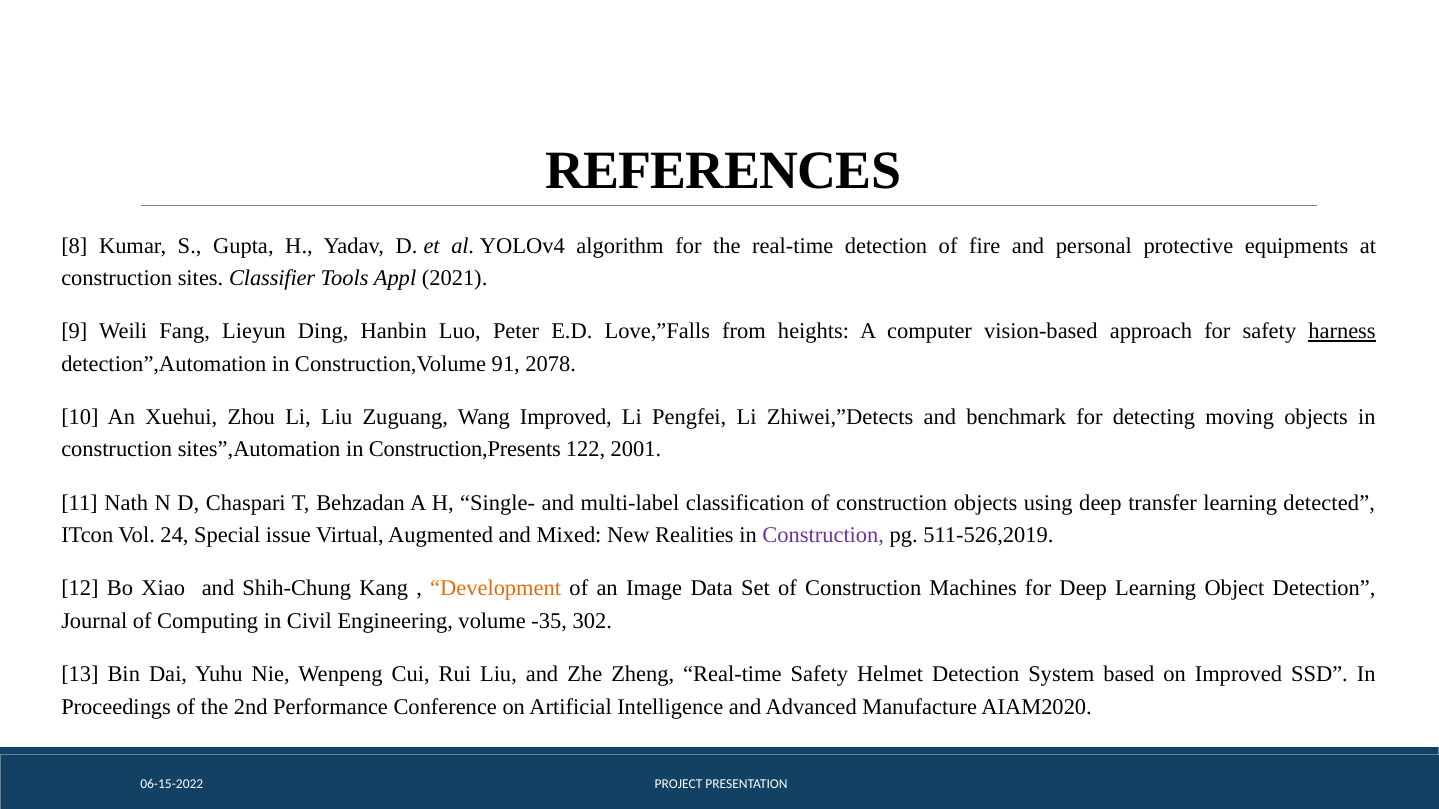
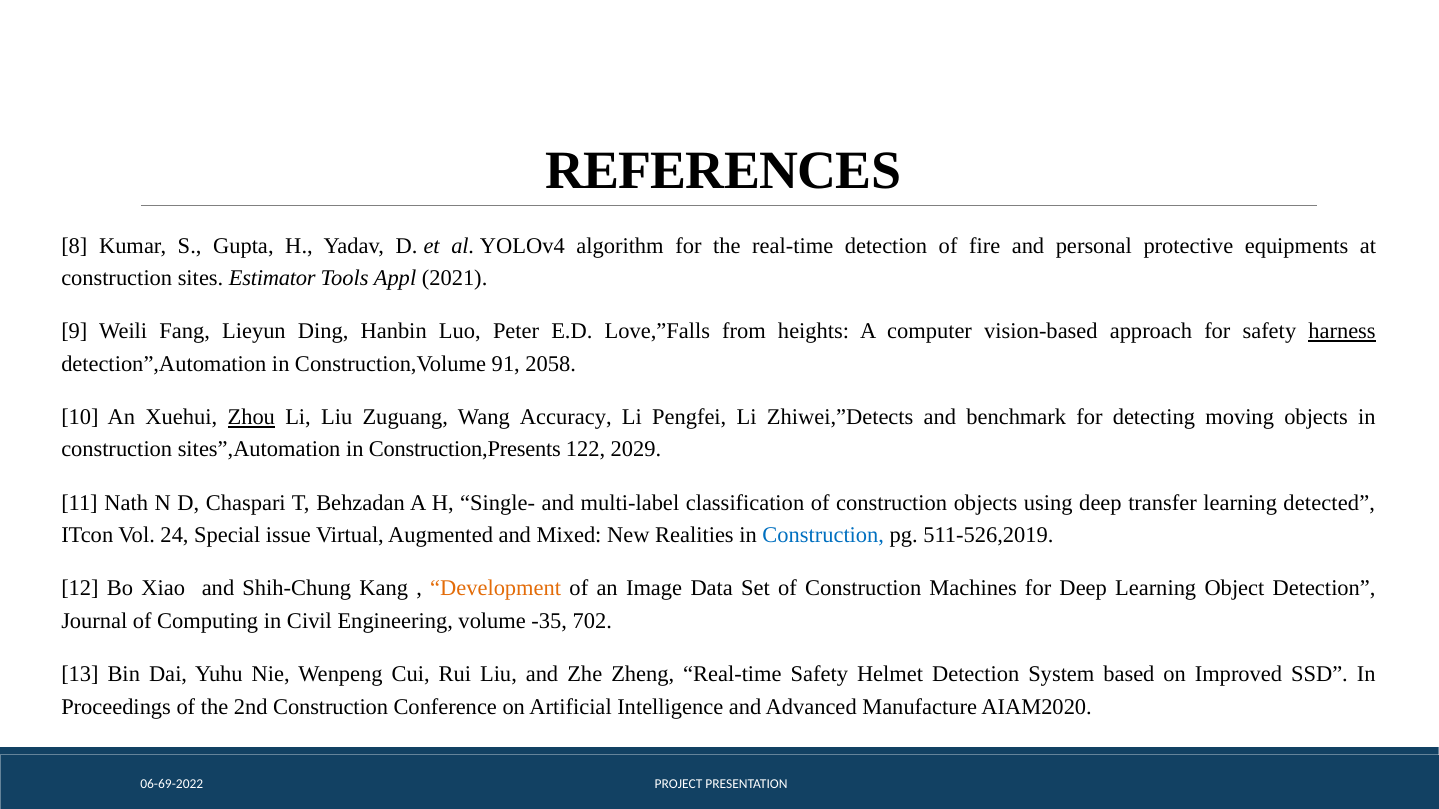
Classifier: Classifier -> Estimator (272, 278)
2078: 2078 -> 2058 (551, 364)
Zhou underline: none -> present (251, 417)
Wang Improved: Improved -> Accuracy (566, 417)
2001: 2001 -> 2029 (636, 450)
Construction colour: purple -> blue (823, 536)
302: 302 -> 702 (592, 621)
2nd Performance: Performance -> Construction (331, 707)
06-15-2022: 06-15-2022 -> 06-69-2022 (172, 785)
